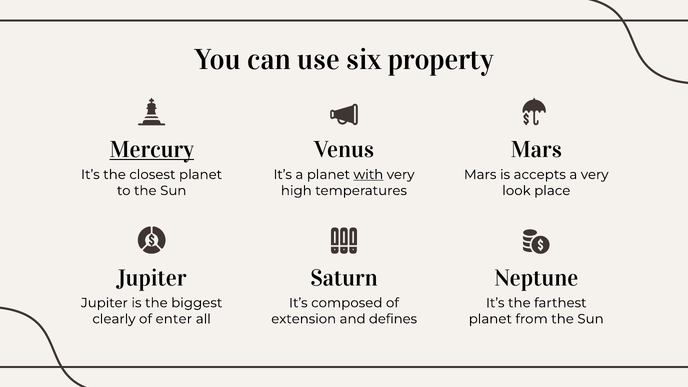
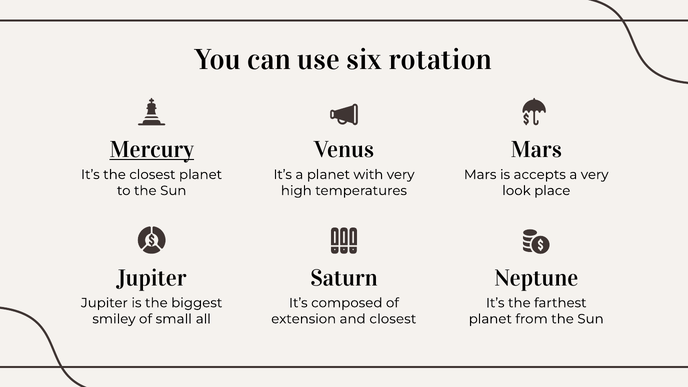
property: property -> rotation (440, 60)
with underline: present -> none (368, 175)
clearly: clearly -> smiley (114, 319)
enter: enter -> small (174, 319)
and defines: defines -> closest (393, 319)
